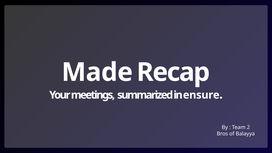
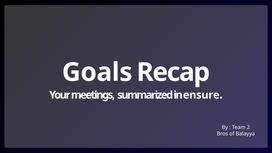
Made: Made -> Goals (97, 72)
